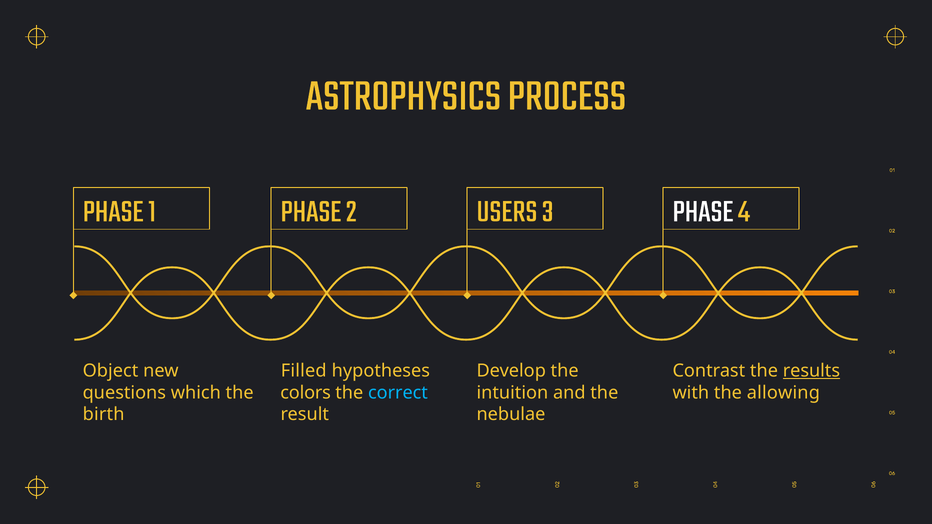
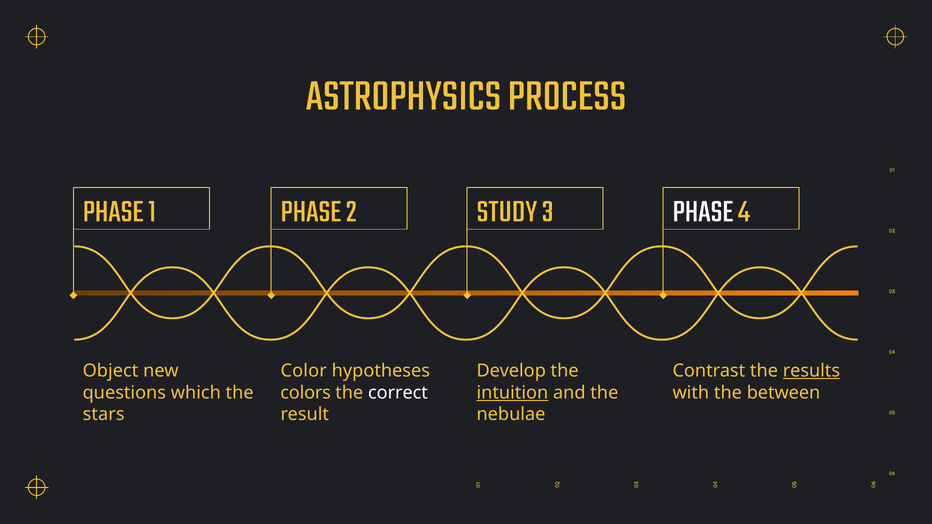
USERS: USERS -> STUDY (507, 211)
Filled: Filled -> Color (304, 371)
correct colour: light blue -> white (398, 393)
intuition underline: none -> present (512, 393)
allowing: allowing -> between (784, 393)
birth: birth -> stars (104, 415)
